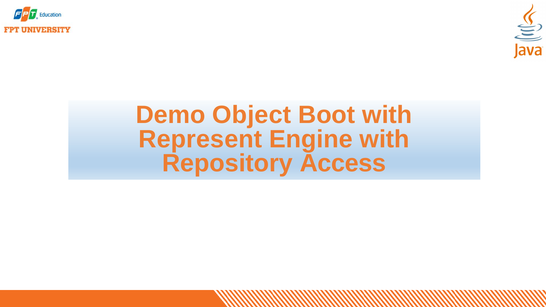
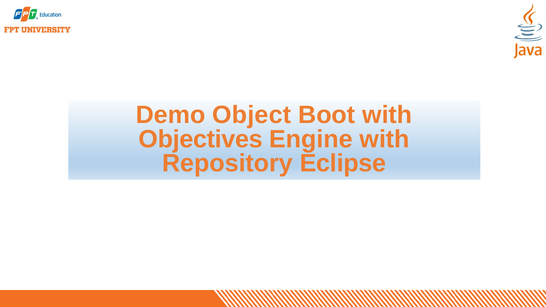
Represent: Represent -> Objectives (201, 139)
Access: Access -> Eclipse (343, 163)
